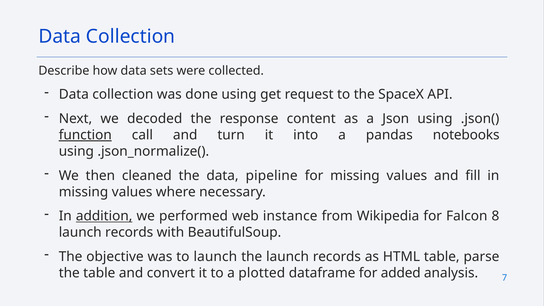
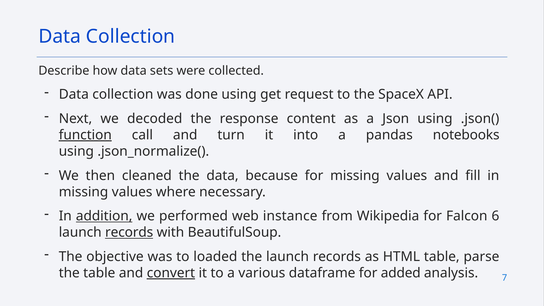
pipeline: pipeline -> because (272, 176)
8: 8 -> 6 (495, 216)
records underline: none -> present (129, 232)
to launch: launch -> loaded (215, 257)
convert underline: none -> present (171, 273)
plotted: plotted -> various (262, 273)
